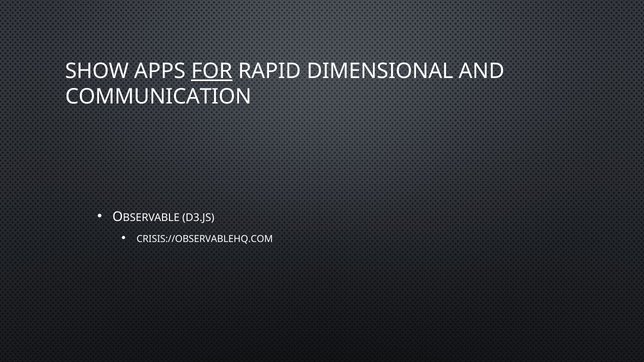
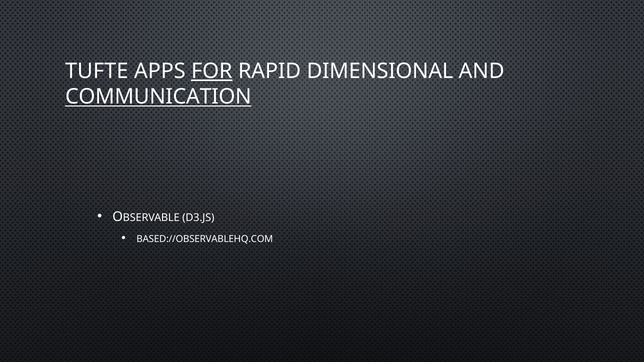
SHOW: SHOW -> TUFTE (97, 71)
COMMUNICATION underline: none -> present (158, 97)
CRISIS://OBSERVABLEHQ.COM: CRISIS://OBSERVABLEHQ.COM -> BASED://OBSERVABLEHQ.COM (205, 239)
